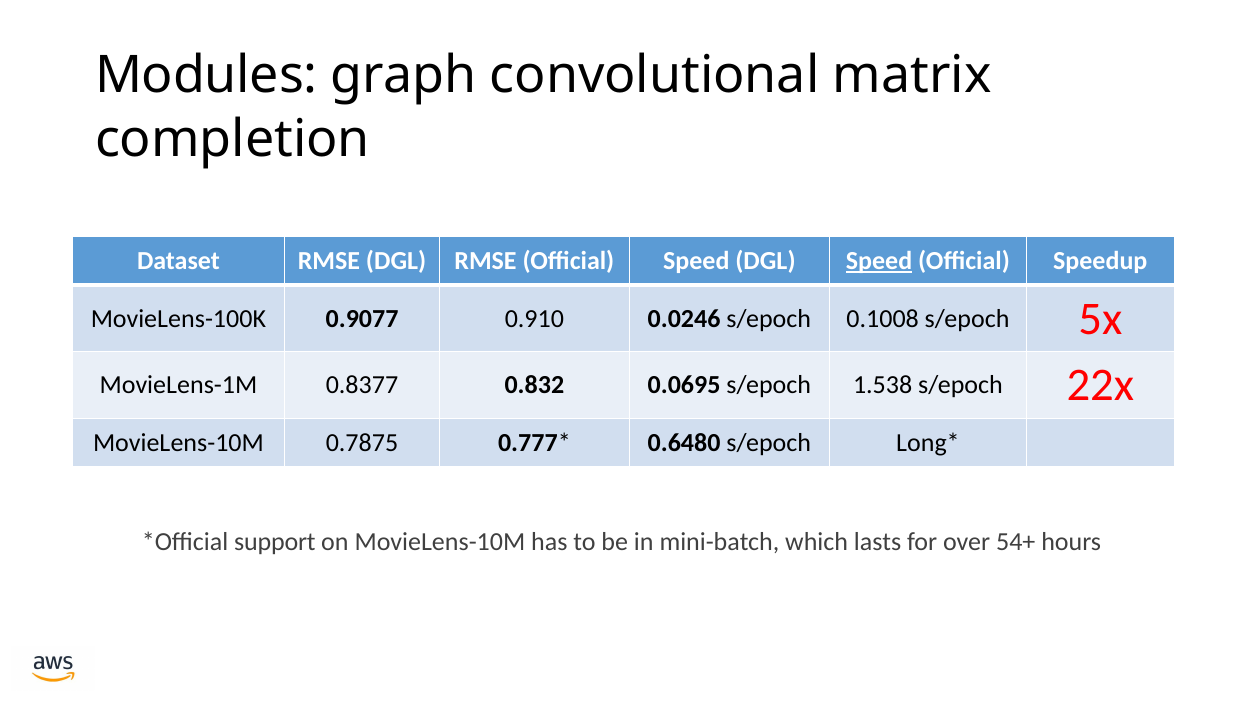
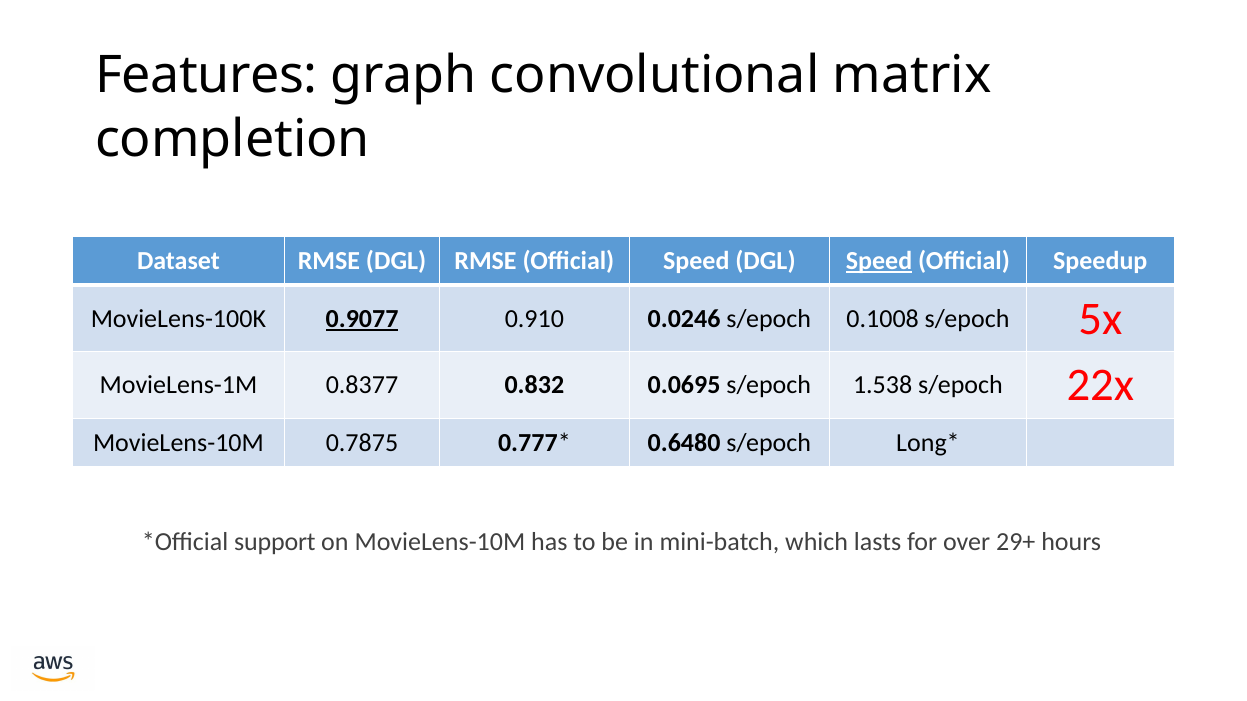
Modules: Modules -> Features (206, 76)
0.9077 underline: none -> present (362, 319)
54+: 54+ -> 29+ (1016, 542)
